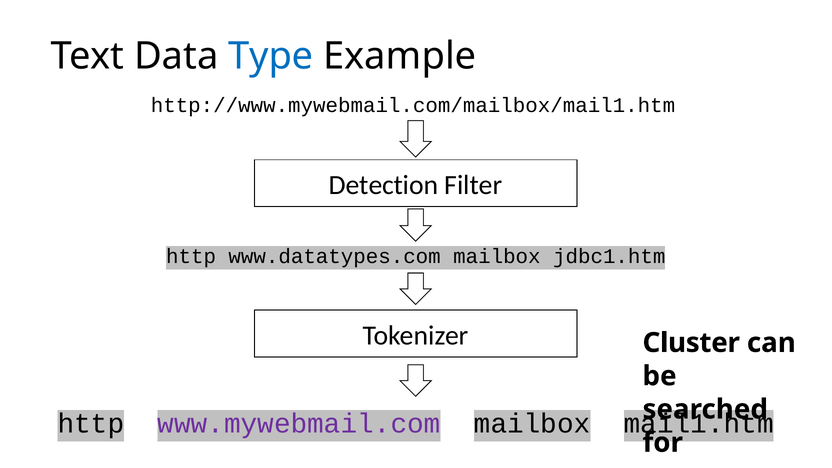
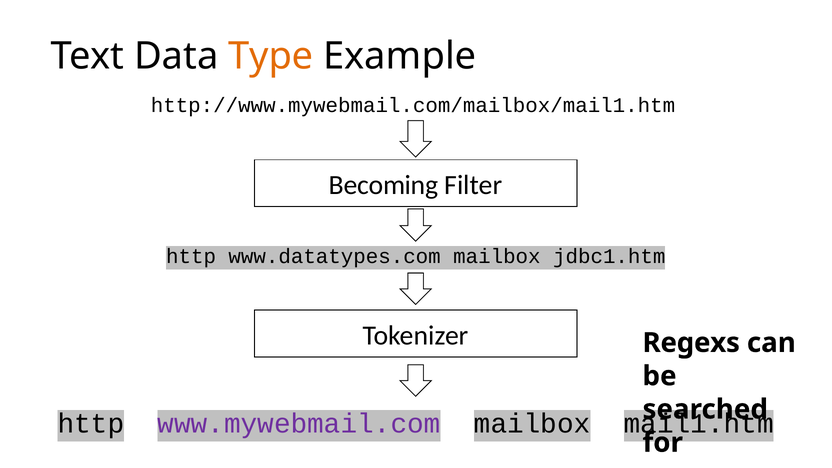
Type colour: blue -> orange (271, 56)
Detection: Detection -> Becoming (384, 185)
Cluster: Cluster -> Regexs (691, 343)
